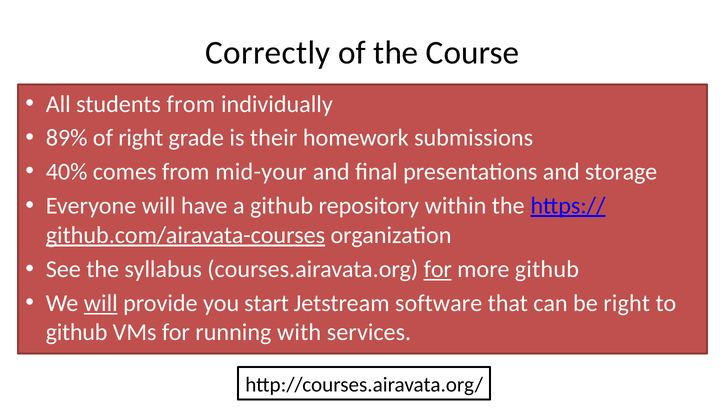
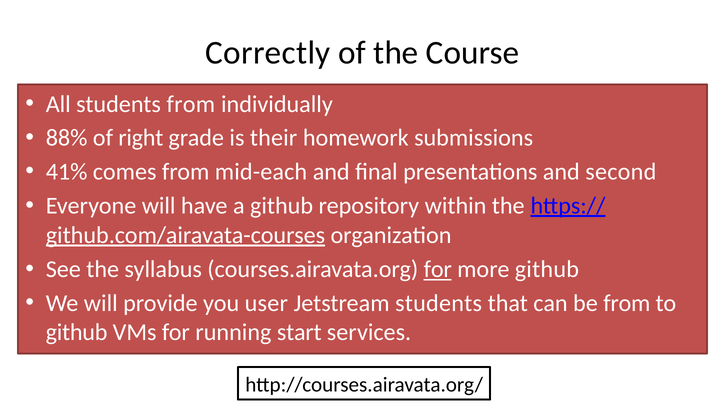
89%: 89% -> 88% (67, 138)
40%: 40% -> 41% (67, 172)
mid-your: mid-your -> mid-each (261, 172)
storage: storage -> second (621, 172)
will underline: present -> none (101, 303)
start: start -> user (266, 303)
Jetstream software: software -> students (439, 303)
be right: right -> from (627, 303)
with: with -> start (299, 332)
